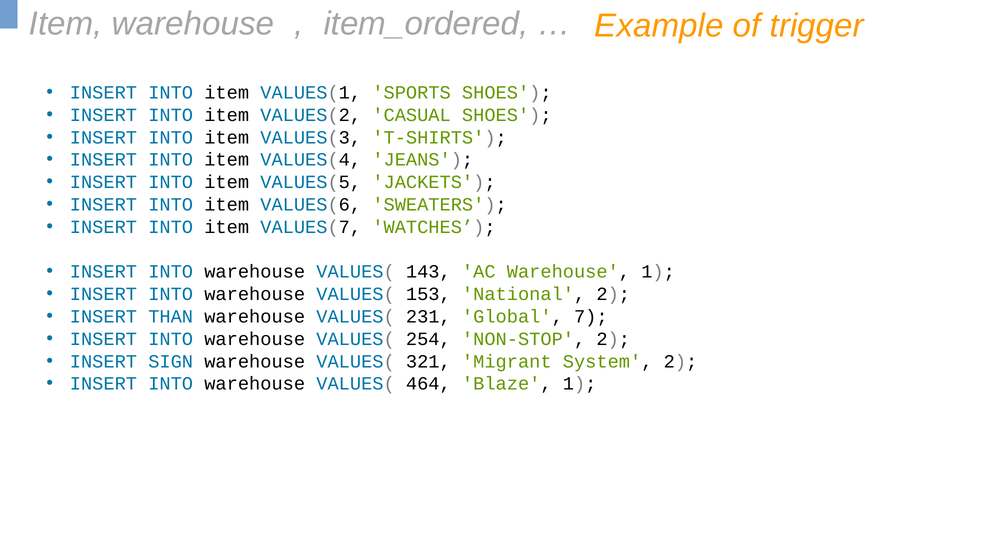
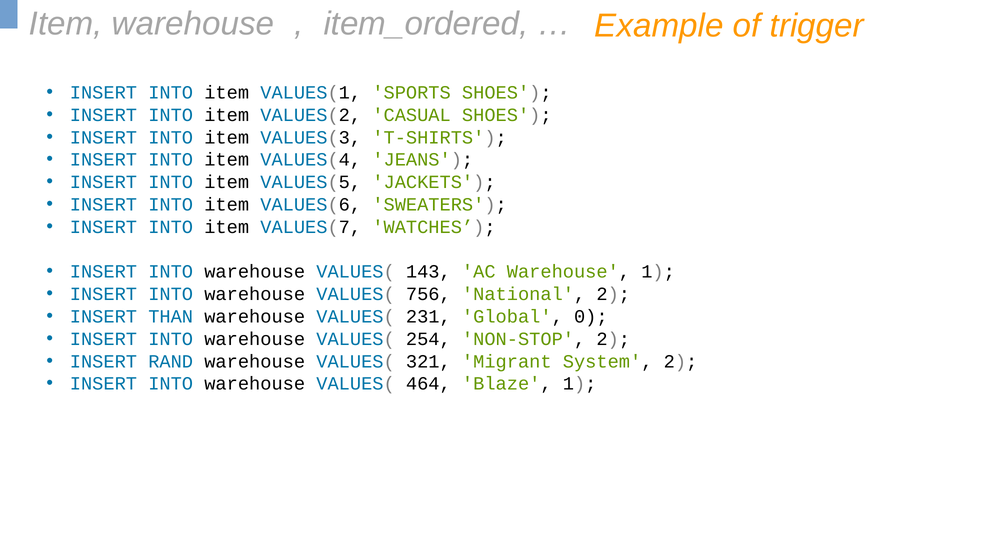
153: 153 -> 756 (428, 294)
7: 7 -> 0 (591, 317)
SIGN: SIGN -> RAND (171, 362)
